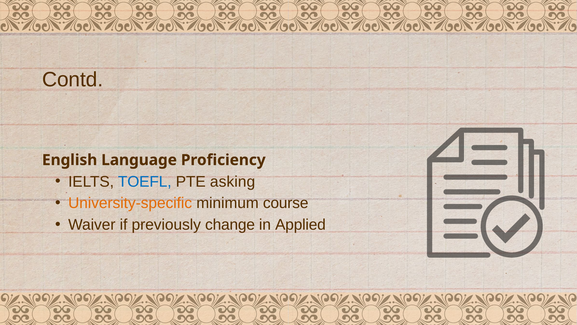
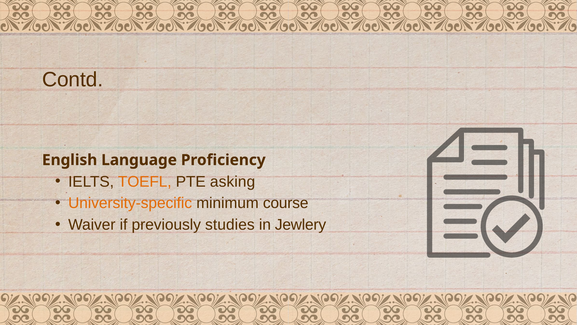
TOEFL colour: blue -> orange (145, 181)
change: change -> studies (230, 224)
Applied: Applied -> Jewlery (301, 224)
